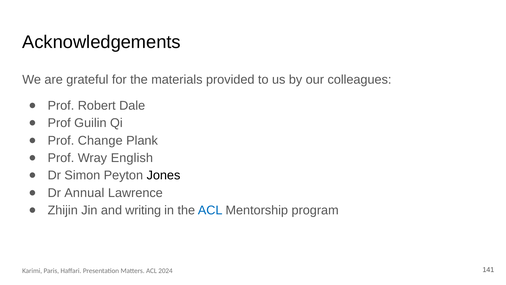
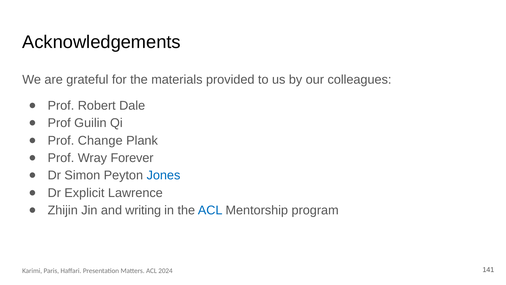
English: English -> Forever (132, 158)
Jones colour: black -> blue (163, 175)
Annual: Annual -> Explicit (84, 193)
